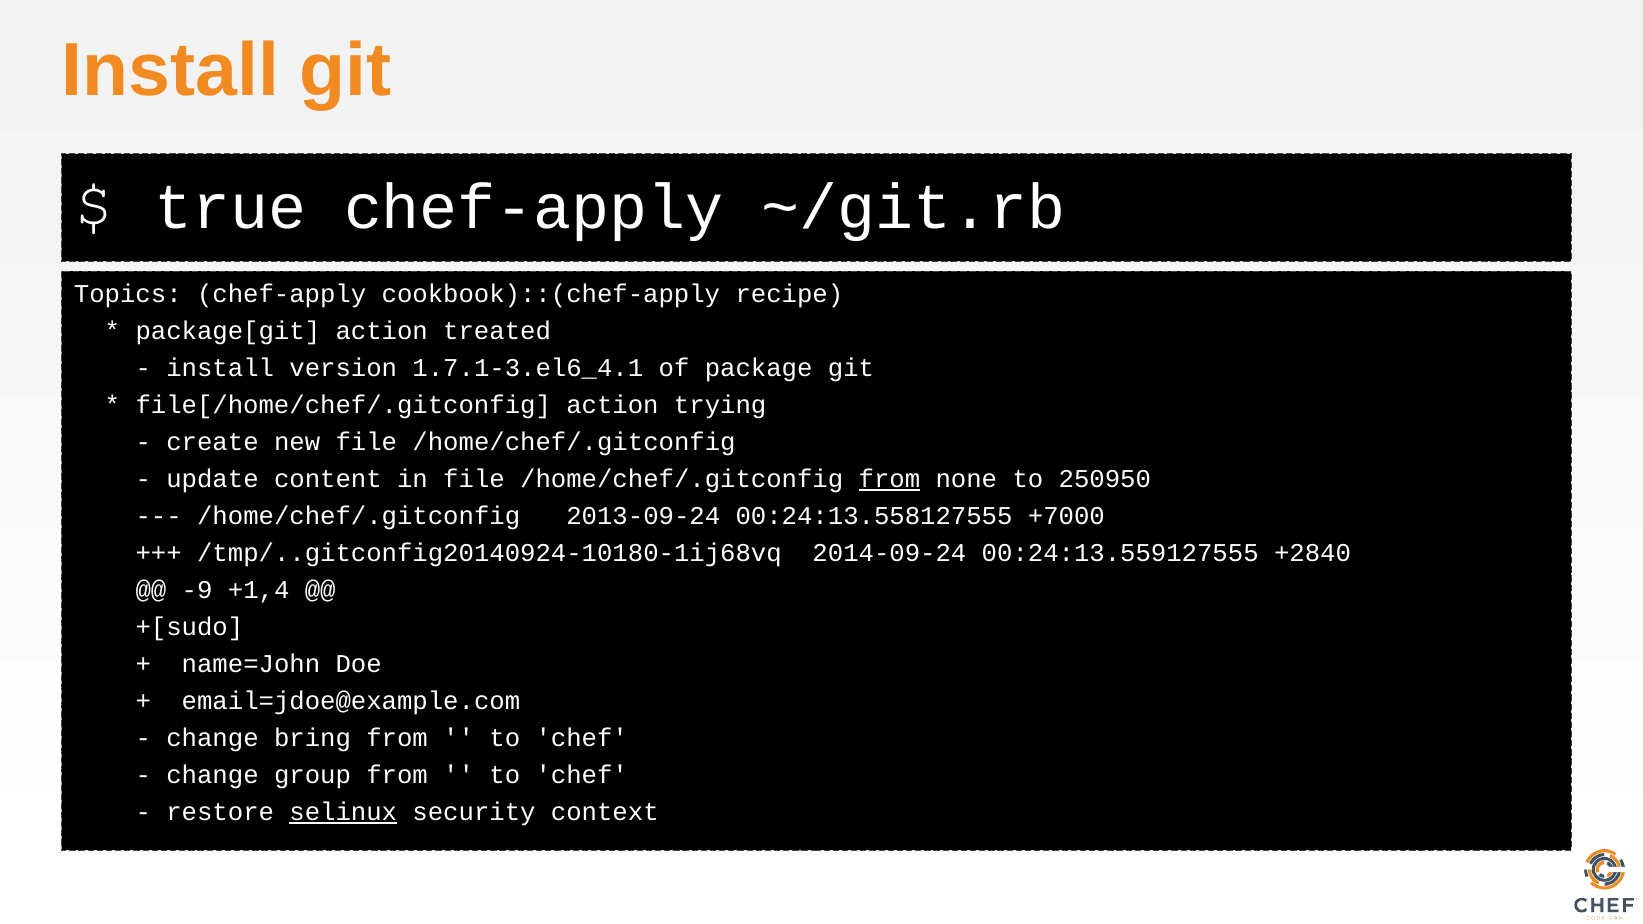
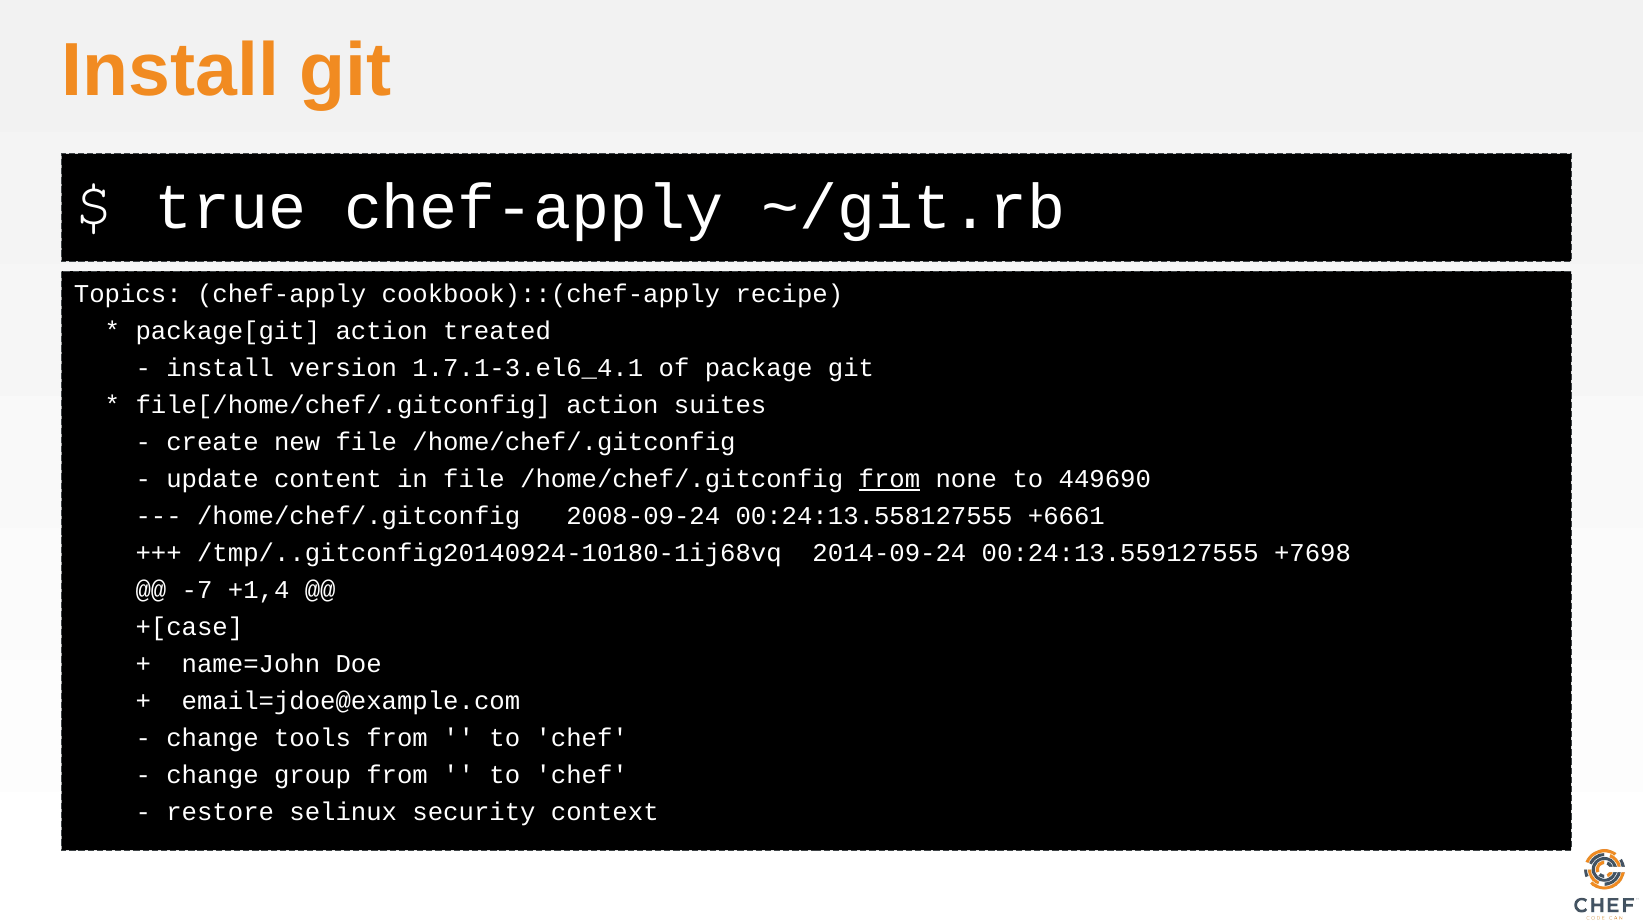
trying: trying -> suites (720, 405)
250950: 250950 -> 449690 (1105, 479)
2013-09-24: 2013-09-24 -> 2008-09-24 (643, 516)
+7000: +7000 -> +6661 (1066, 516)
+2840: +2840 -> +7698 (1313, 553)
-9: -9 -> -7 (197, 590)
+[sudo: +[sudo -> +[case (189, 627)
bring: bring -> tools (312, 738)
selinux underline: present -> none (343, 812)
